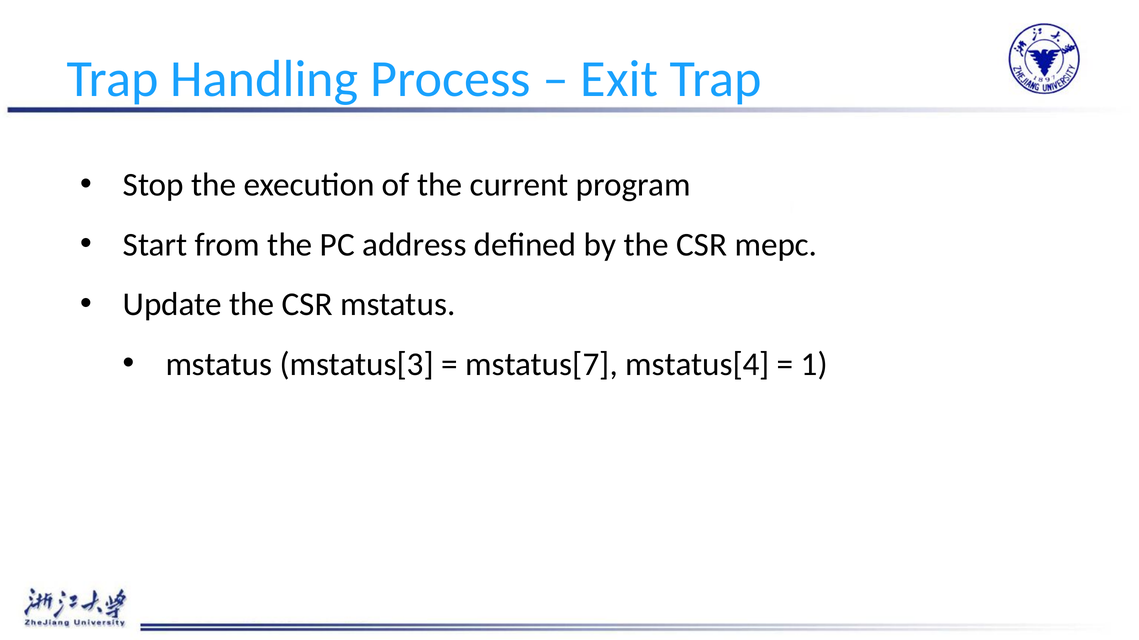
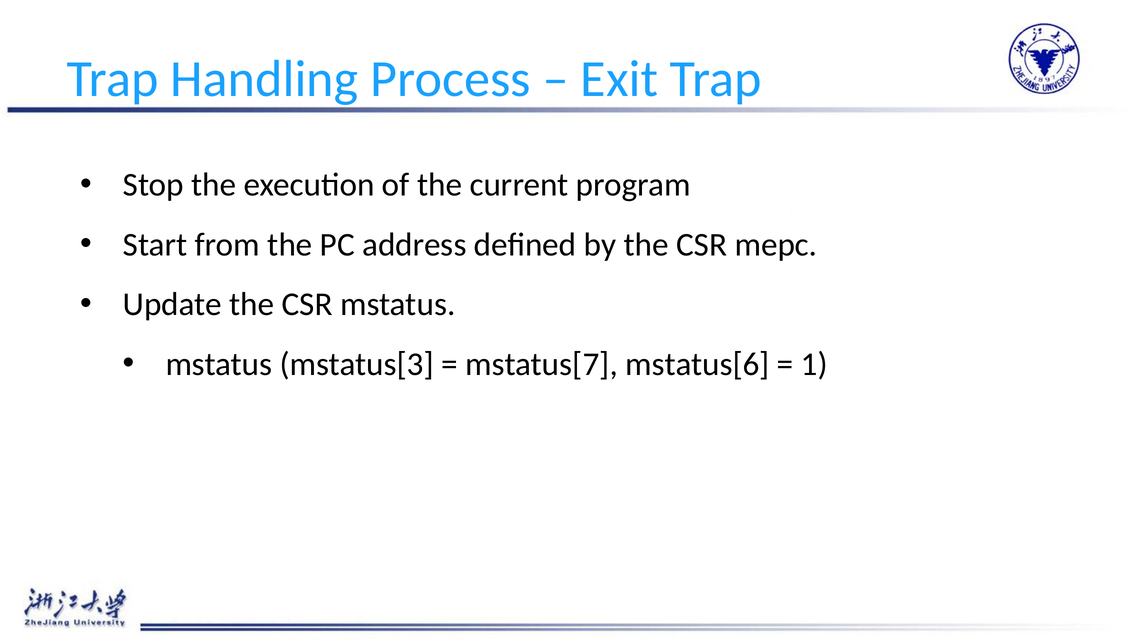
mstatus[4: mstatus[4 -> mstatus[6 (697, 365)
